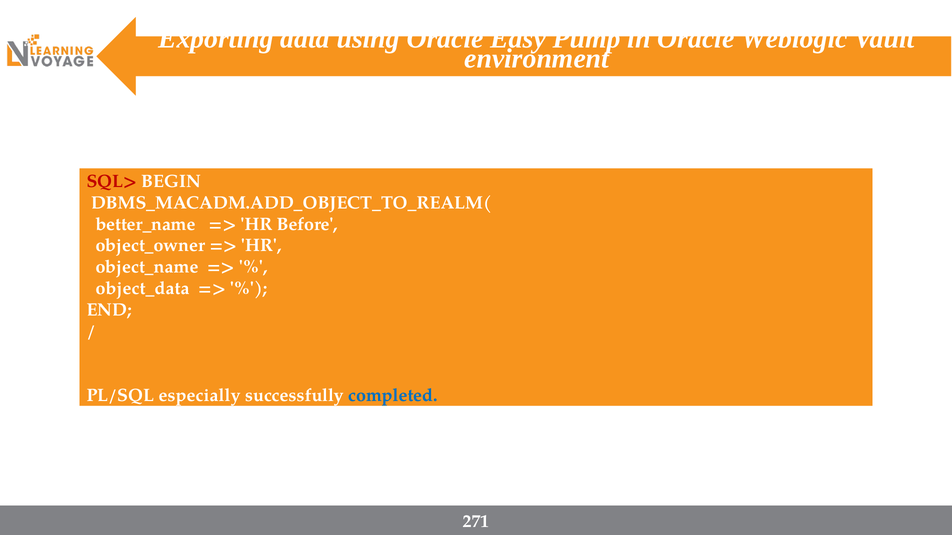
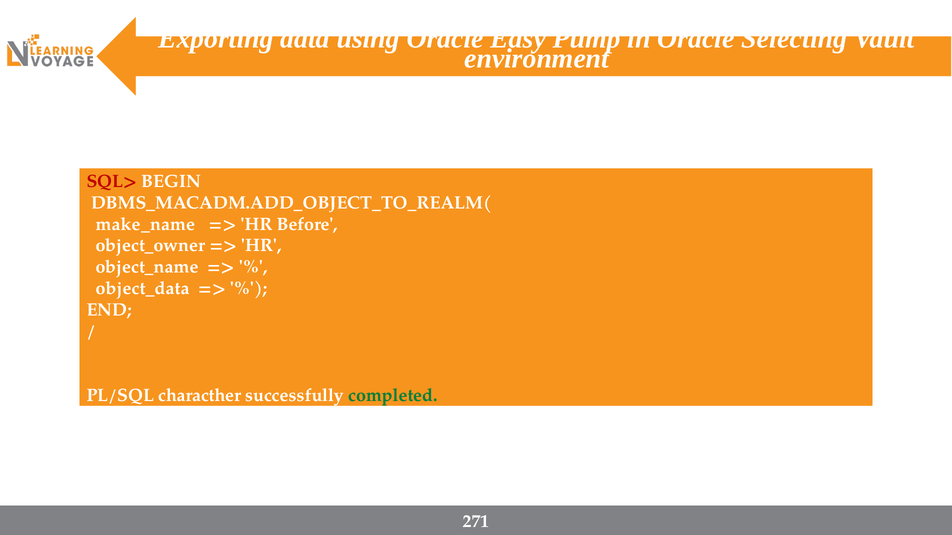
Weblogic: Weblogic -> Selecting (794, 39)
better_name: better_name -> make_name (145, 224)
especially: especially -> characther (200, 396)
completed colour: blue -> green (393, 396)
